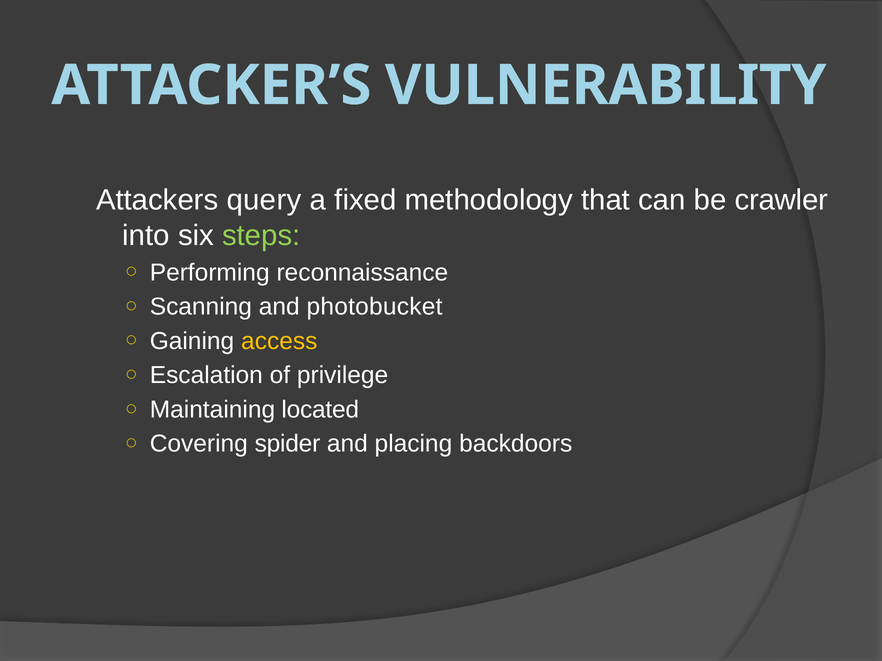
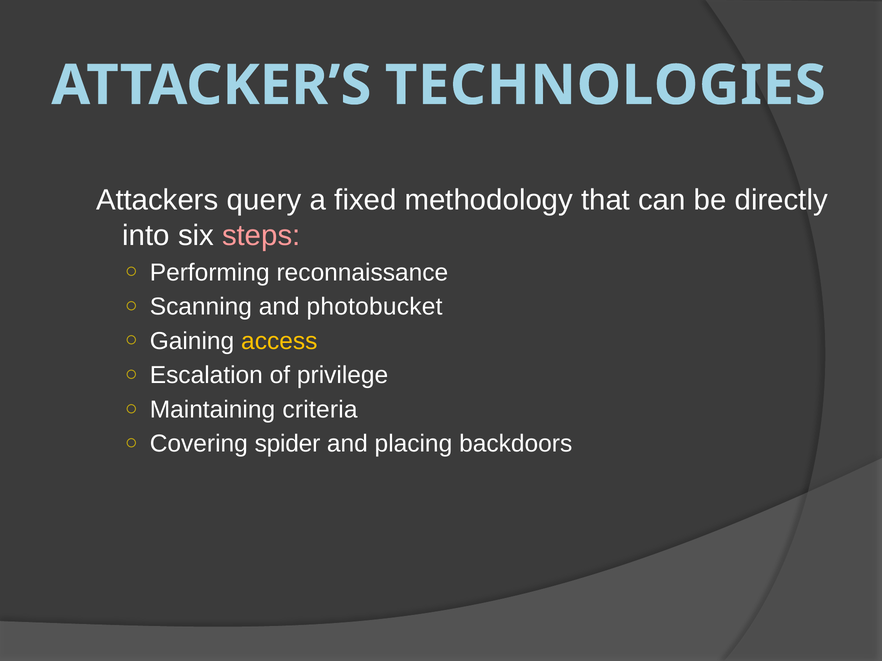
VULNERABILITY: VULNERABILITY -> TECHNOLOGIES (605, 86)
crawler: crawler -> directly (781, 200)
steps colour: light green -> pink (261, 236)
located: located -> criteria (320, 410)
